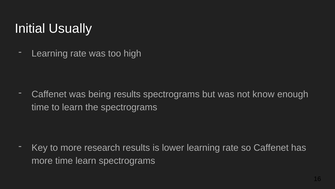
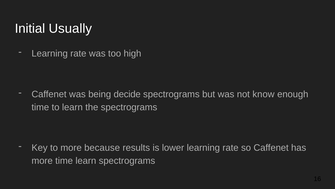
being results: results -> decide (127, 94)
research: research -> because (102, 147)
